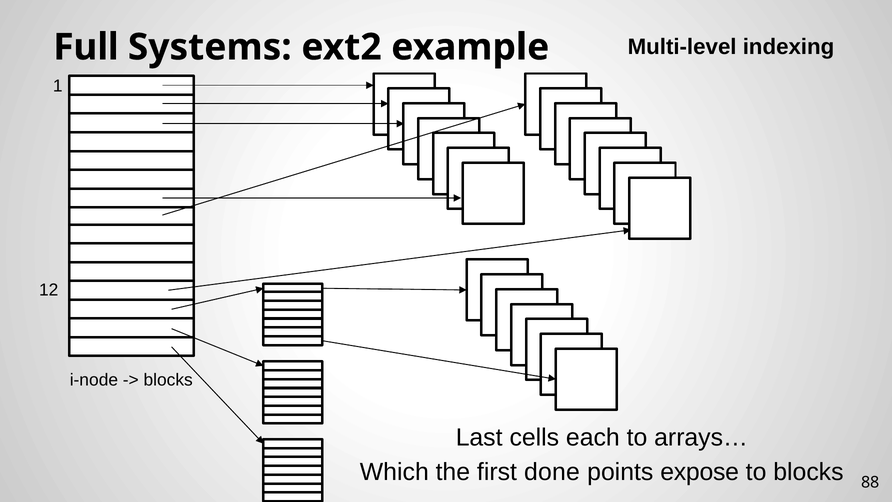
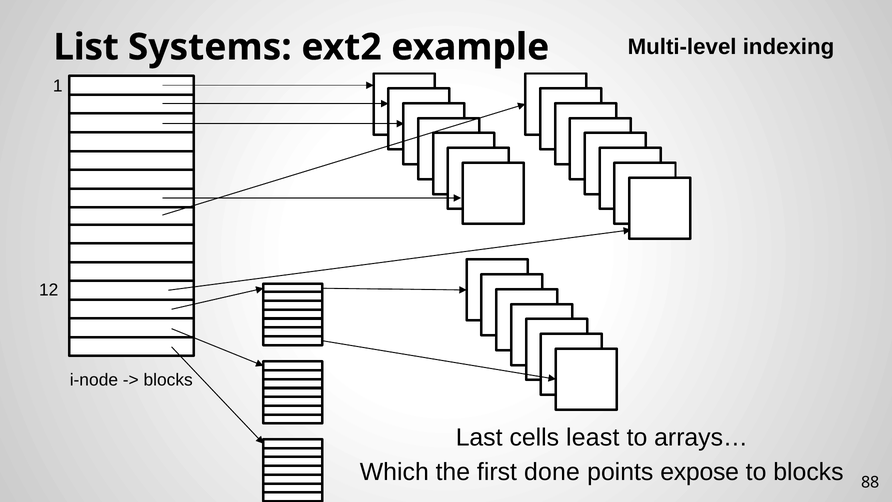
Full: Full -> List (86, 47)
each: each -> least (593, 437)
